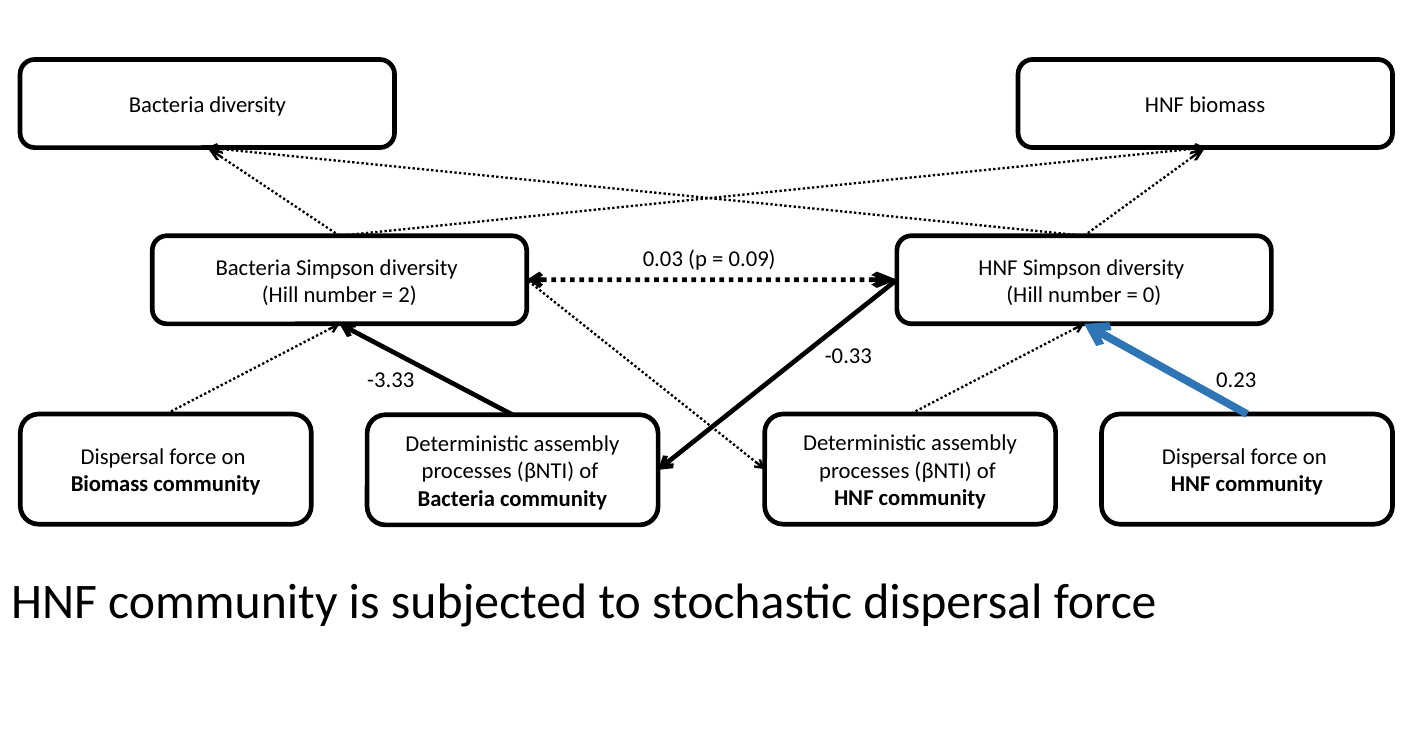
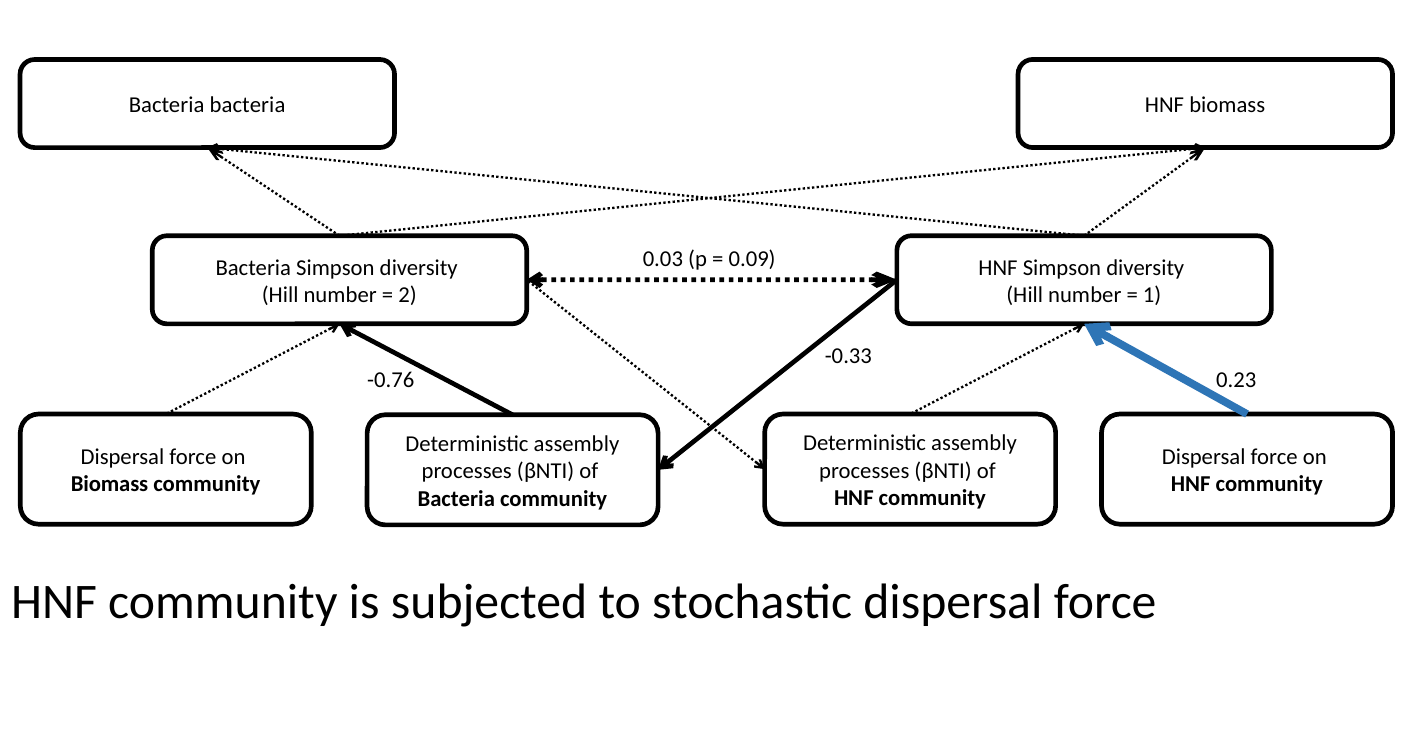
Bacteria diversity: diversity -> bacteria (247, 105)
0: 0 -> 1 (1152, 295)
-3.33: -3.33 -> -0.76 (391, 380)
